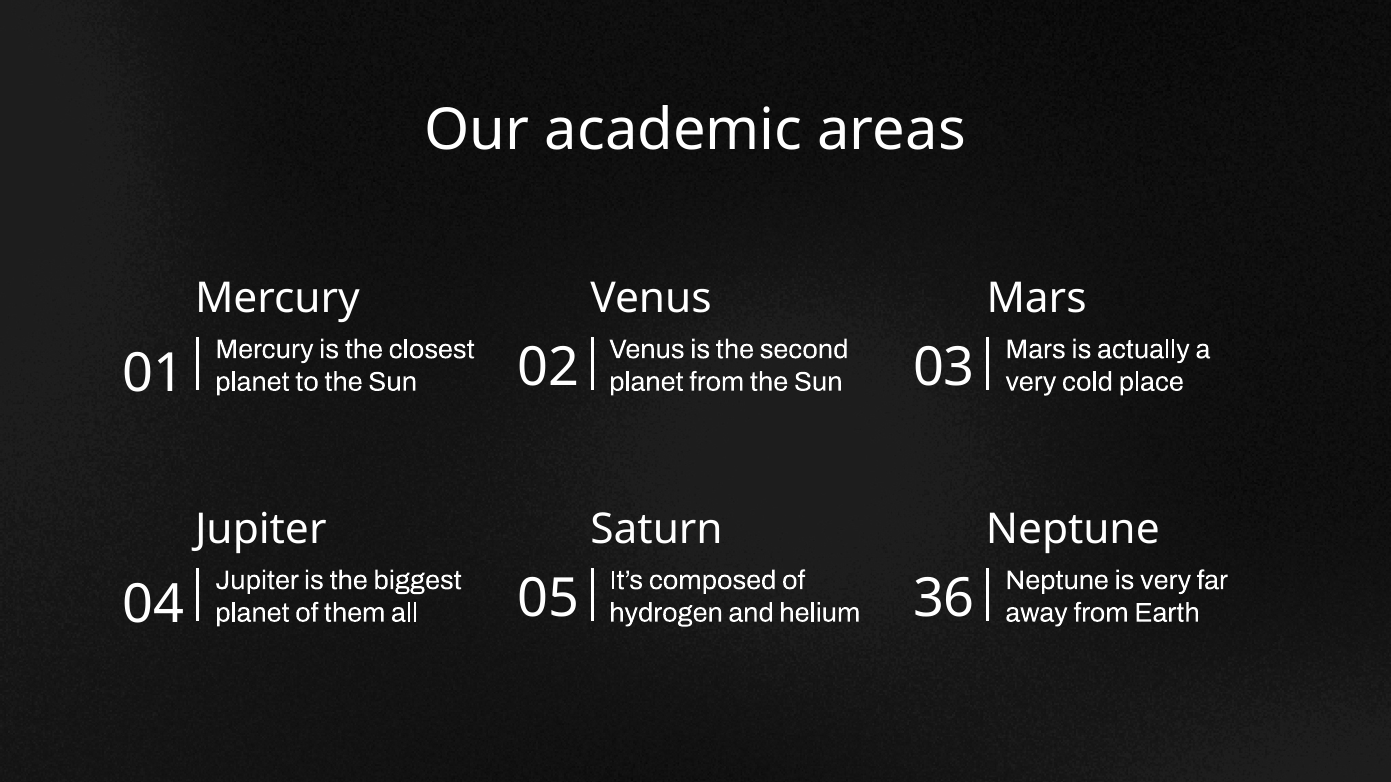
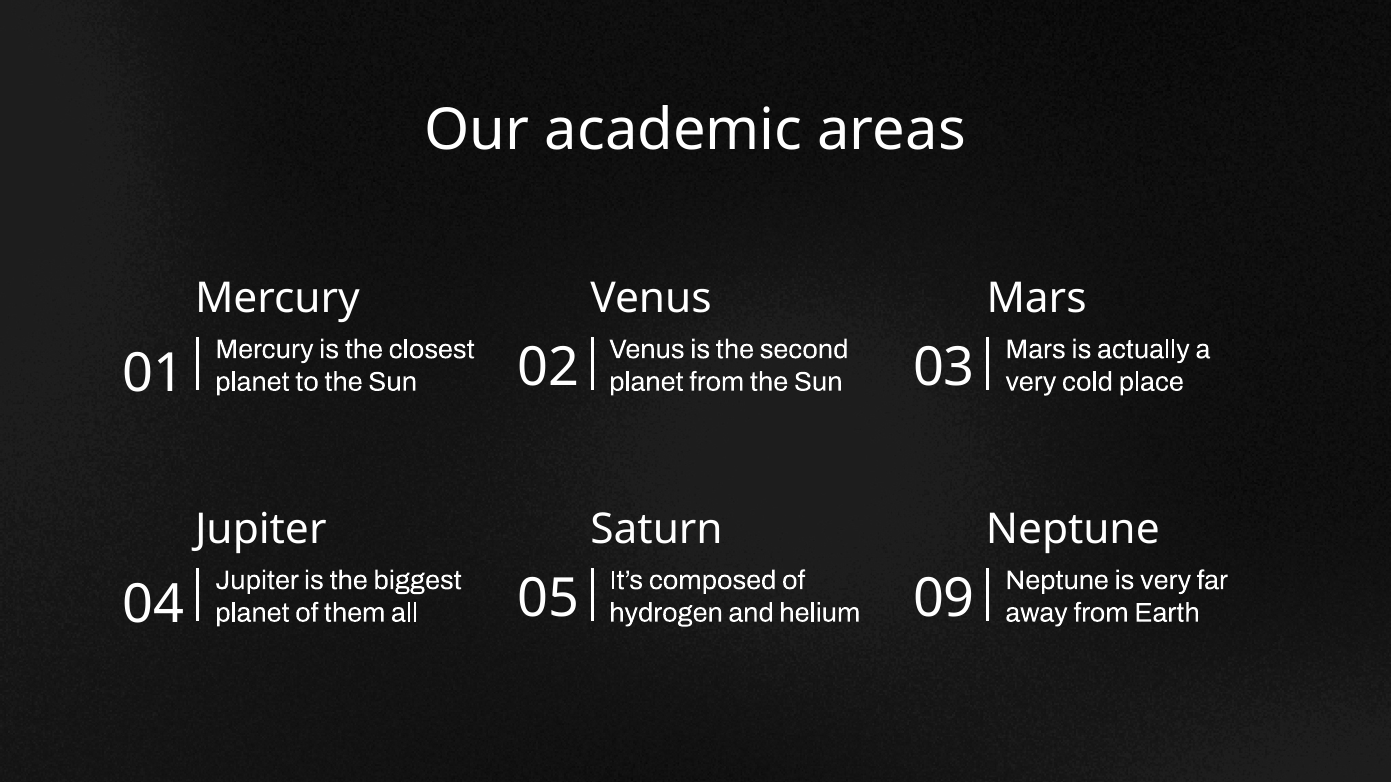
36: 36 -> 09 (944, 599)
